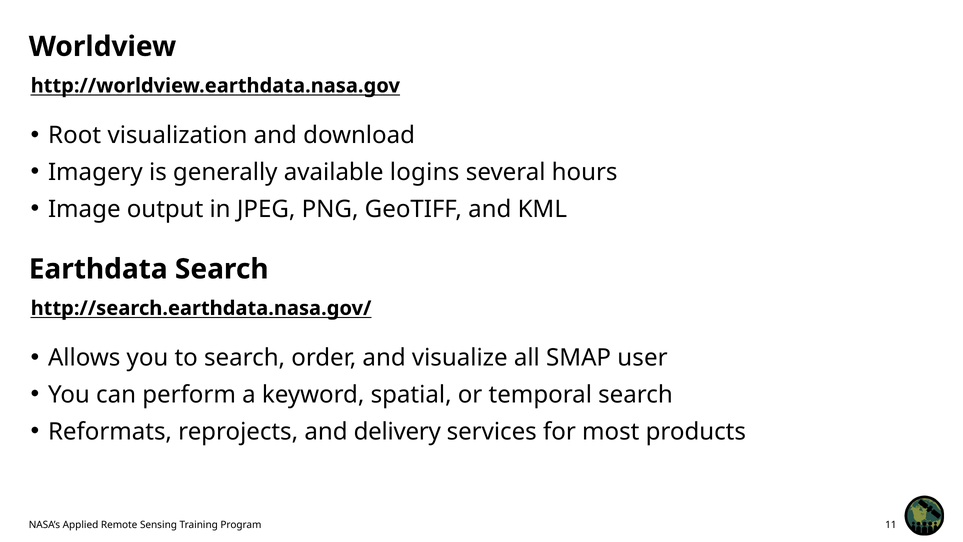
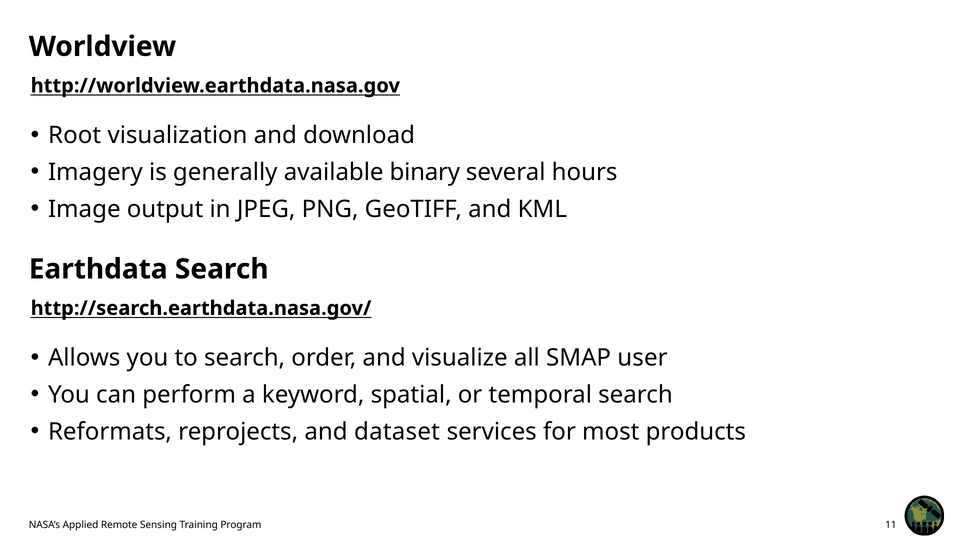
logins: logins -> binary (425, 172)
delivery: delivery -> dataset (397, 432)
